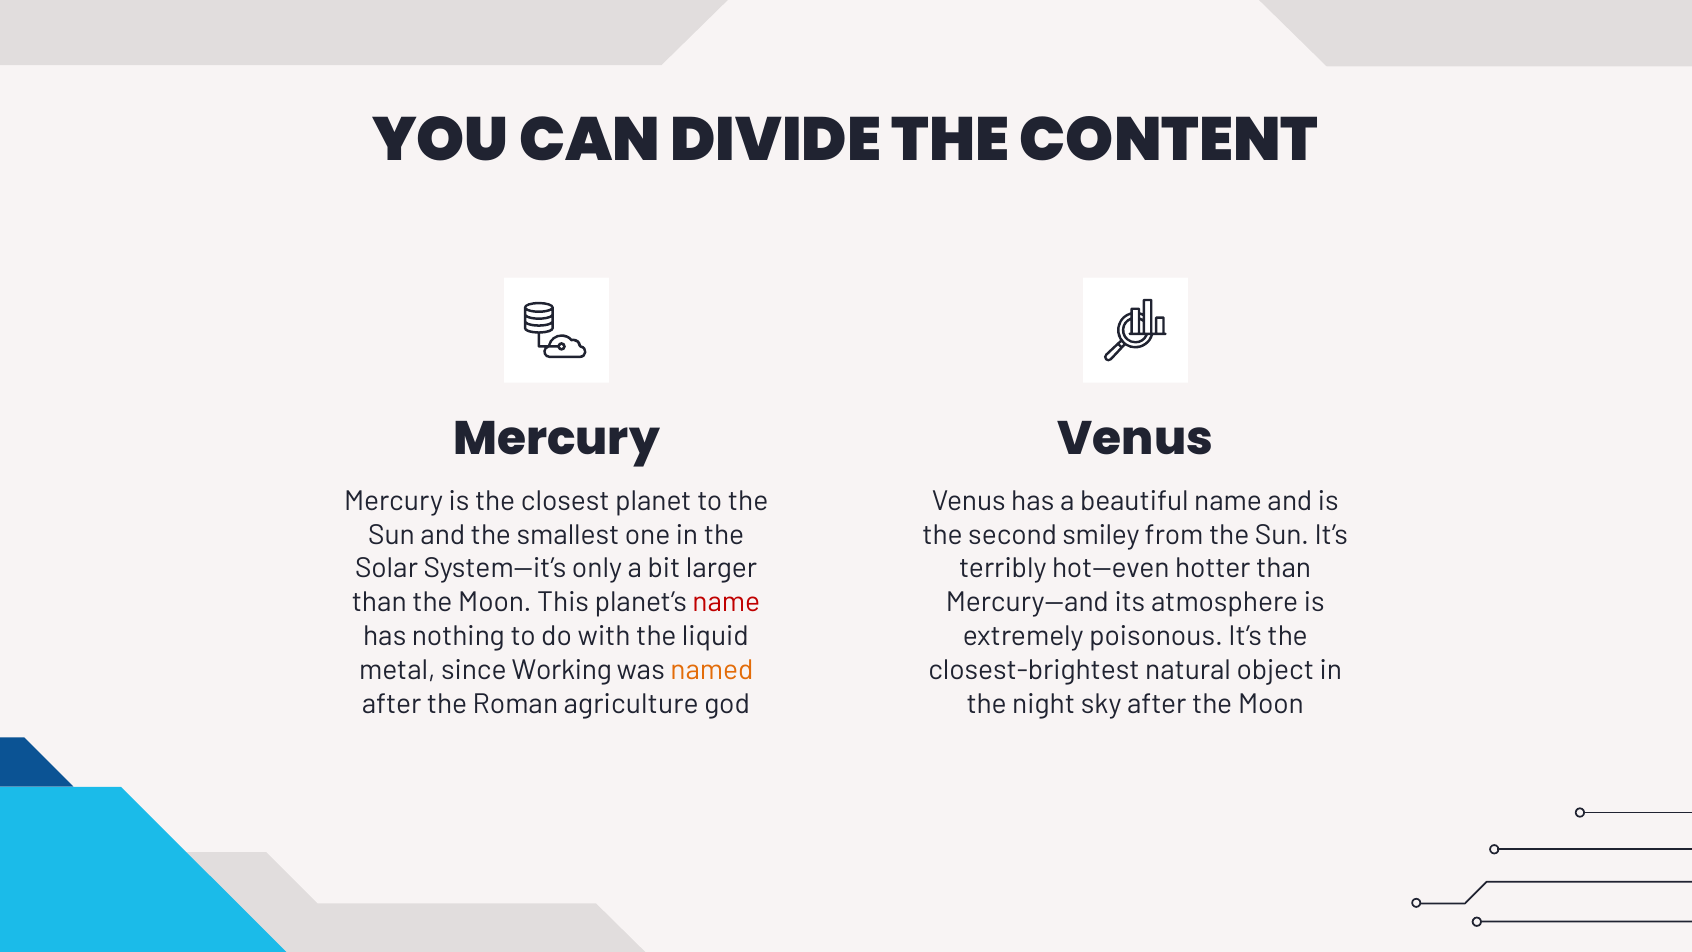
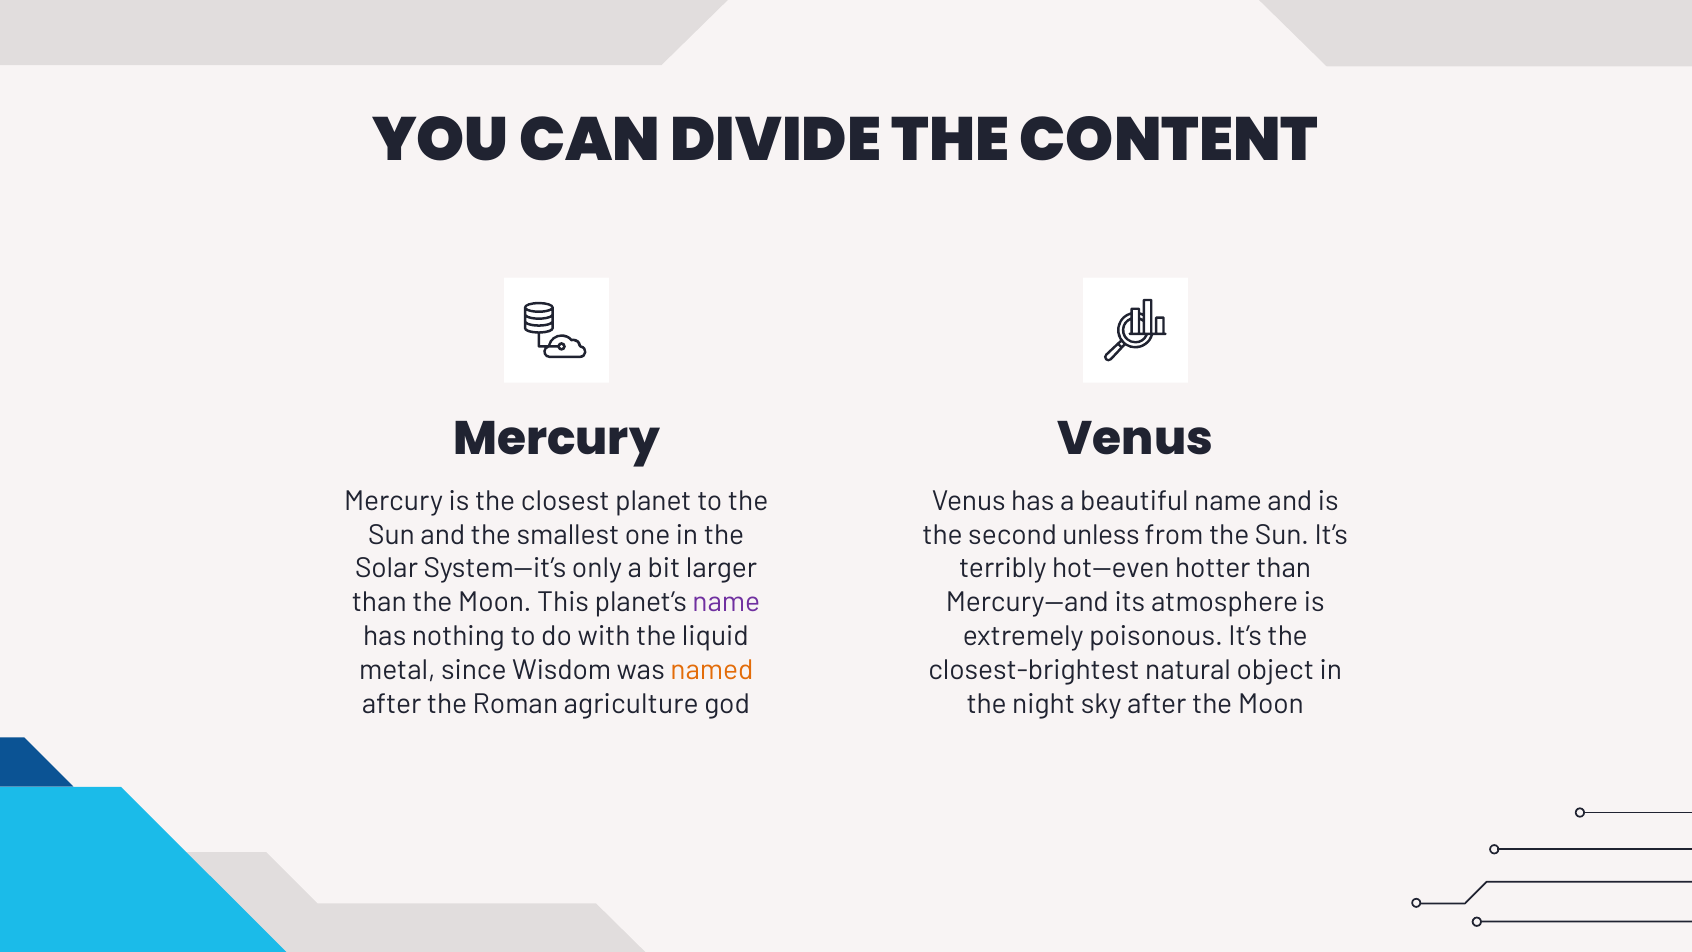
smiley: smiley -> unless (1101, 535)
name colour: red -> purple (726, 602)
Working: Working -> Wisdom (562, 670)
